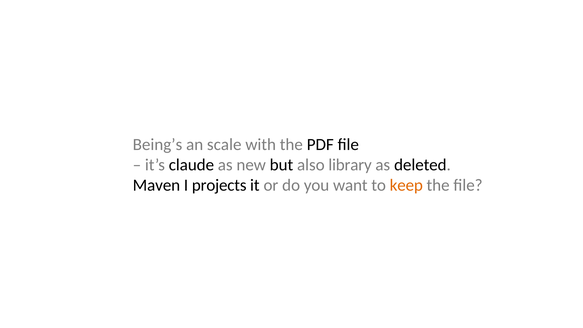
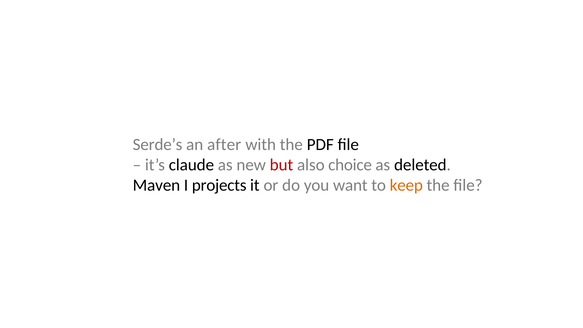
Being’s: Being’s -> Serde’s (158, 144)
scale: scale -> after (224, 144)
but colour: black -> red (281, 165)
library: library -> choice (350, 165)
